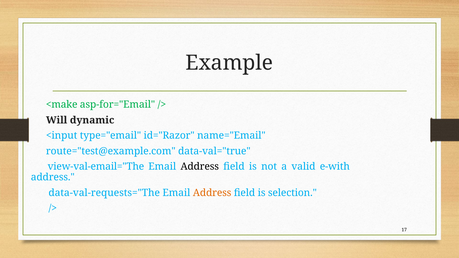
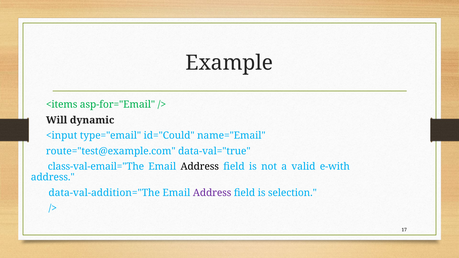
<make: <make -> <items (62, 105)
id="Razor: id="Razor -> id="Could (169, 136)
view-val-email="The: view-val-email="The -> class-val-email="The (96, 167)
data-val-requests="The: data-val-requests="The -> data-val-addition="The (104, 193)
Address colour: orange -> purple (212, 193)
